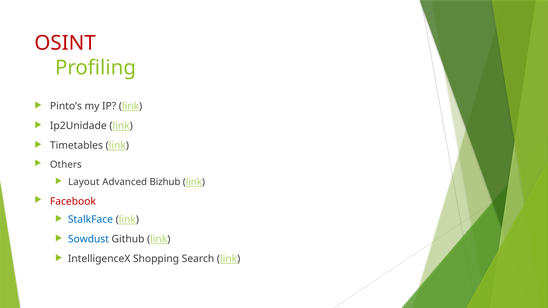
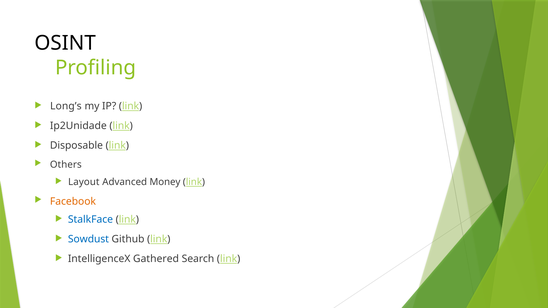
OSINT colour: red -> black (65, 43)
Pinto’s: Pinto’s -> Long’s (66, 106)
Timetables: Timetables -> Disposable (76, 145)
Bizhub: Bizhub -> Money (165, 182)
Facebook colour: red -> orange (73, 201)
Shopping: Shopping -> Gathered (156, 259)
